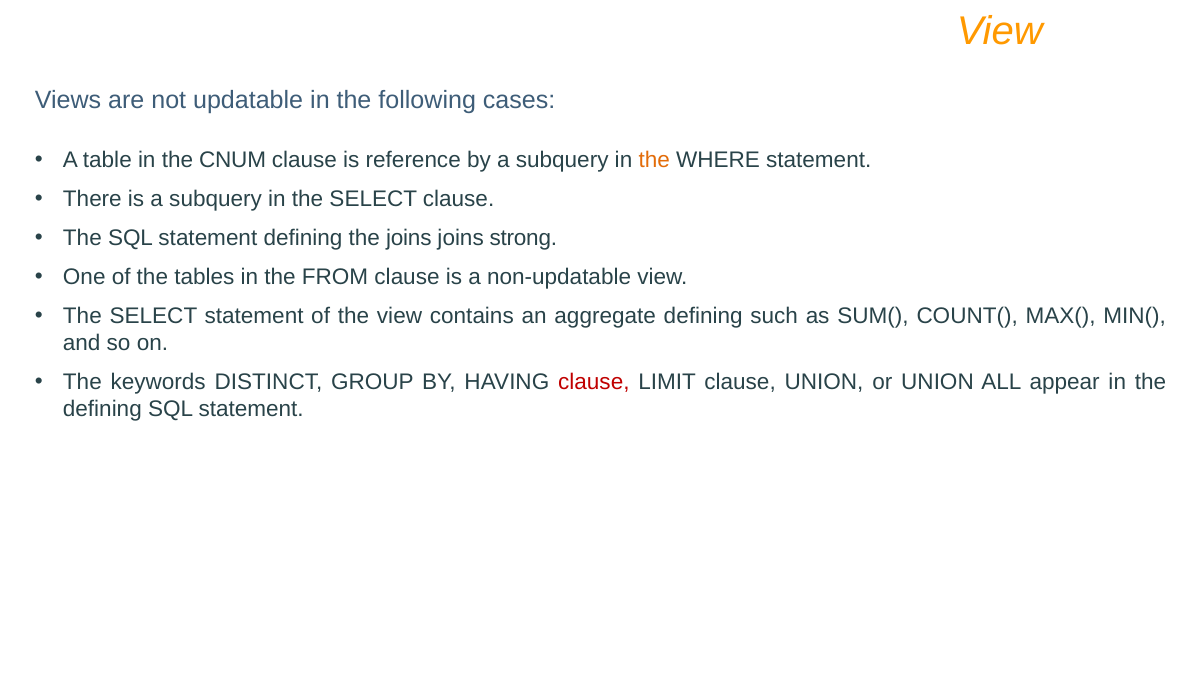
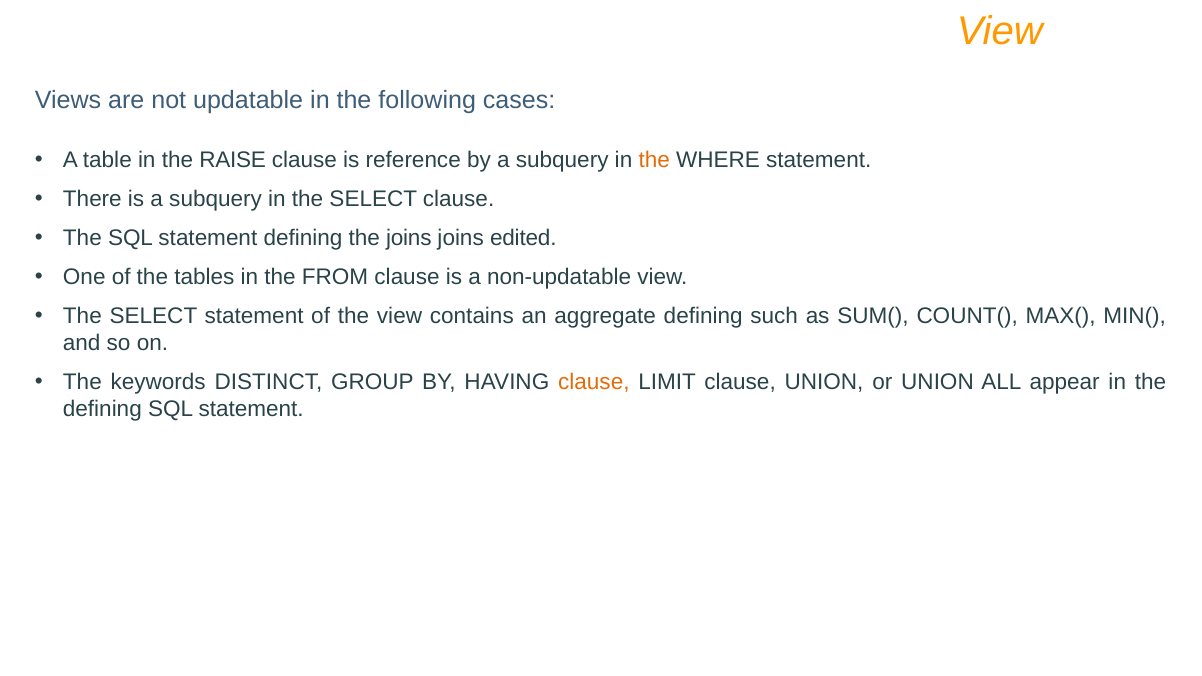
CNUM: CNUM -> RAISE (233, 160)
strong: strong -> edited (523, 238)
clause colour: red -> orange (594, 383)
